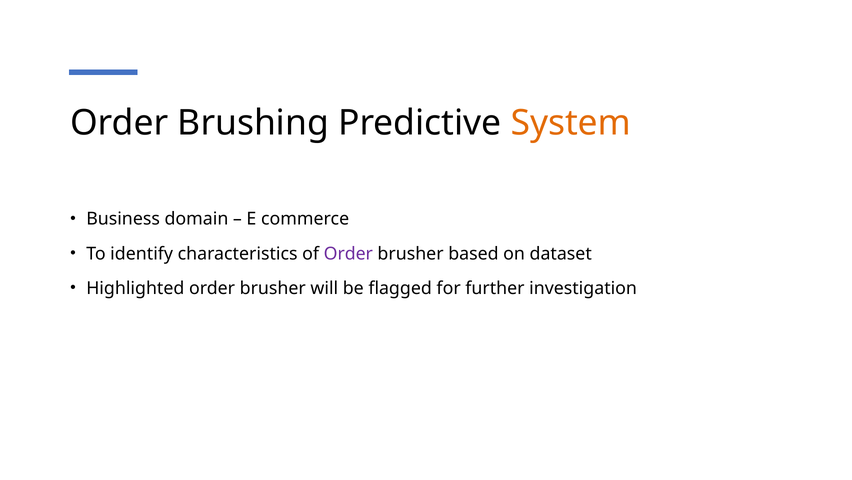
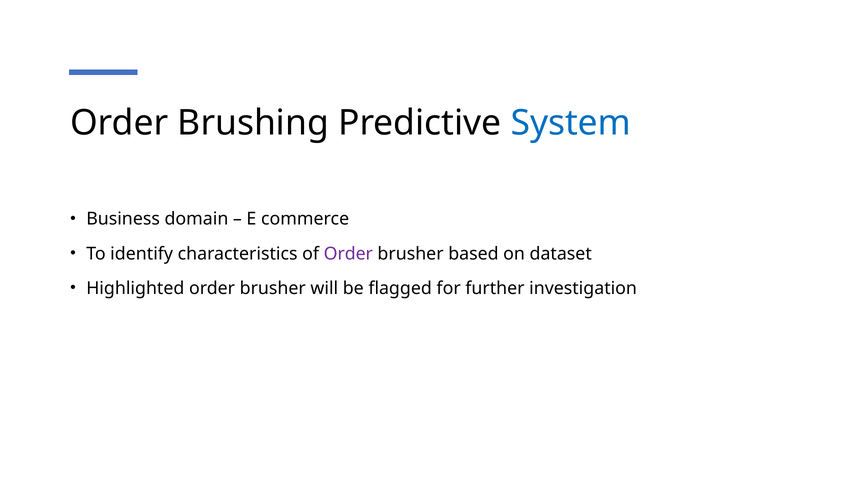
System colour: orange -> blue (571, 123)
